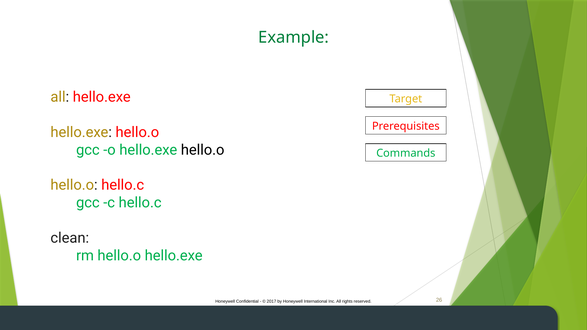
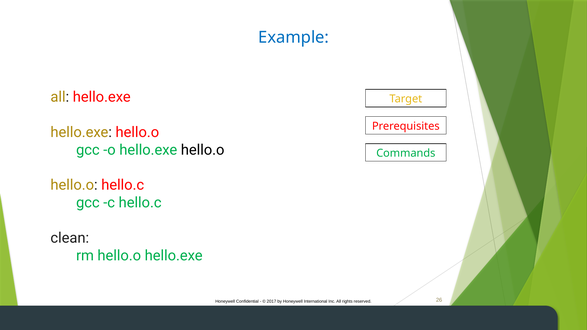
Example colour: green -> blue (294, 37)
